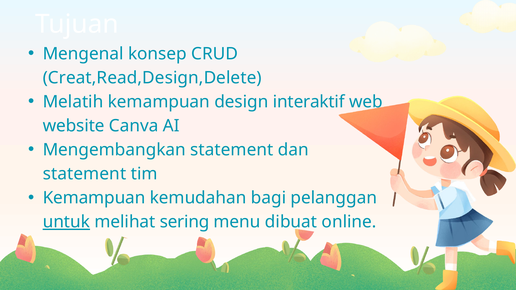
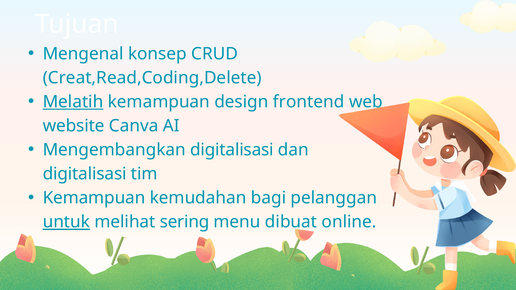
Creat,Read,Design,Delete: Creat,Read,Design,Delete -> Creat,Read,Coding,Delete (152, 78)
Melatih underline: none -> present (73, 102)
interaktif: interaktif -> frontend (309, 102)
Mengembangkan statement: statement -> digitalisasi (232, 150)
statement: statement -> digitalisasi (85, 174)
